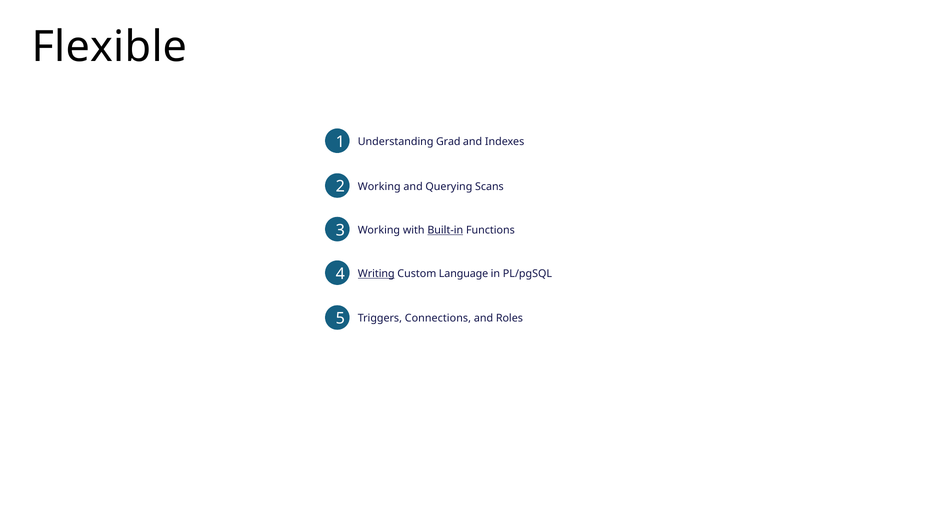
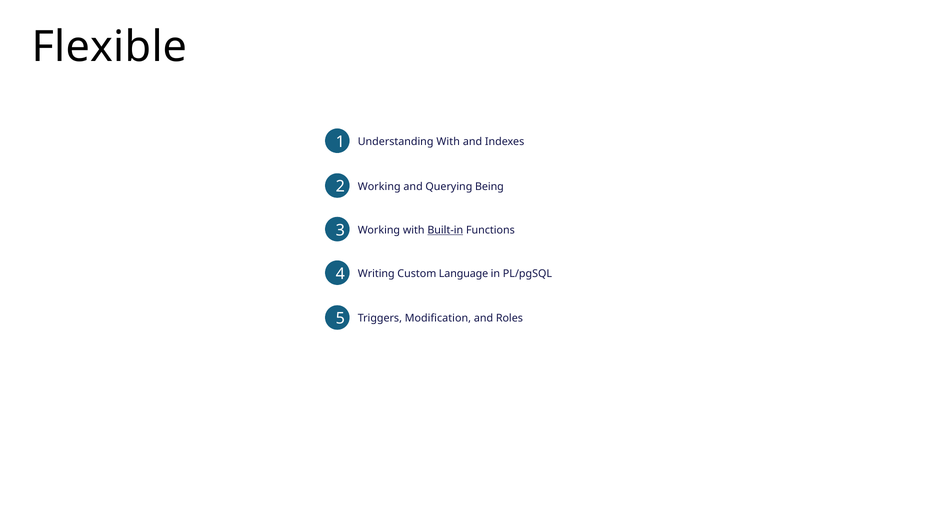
Understanding Grad: Grad -> With (448, 142)
Scans: Scans -> Being (489, 186)
Writing underline: present -> none (376, 273)
Connections: Connections -> Modification (438, 318)
